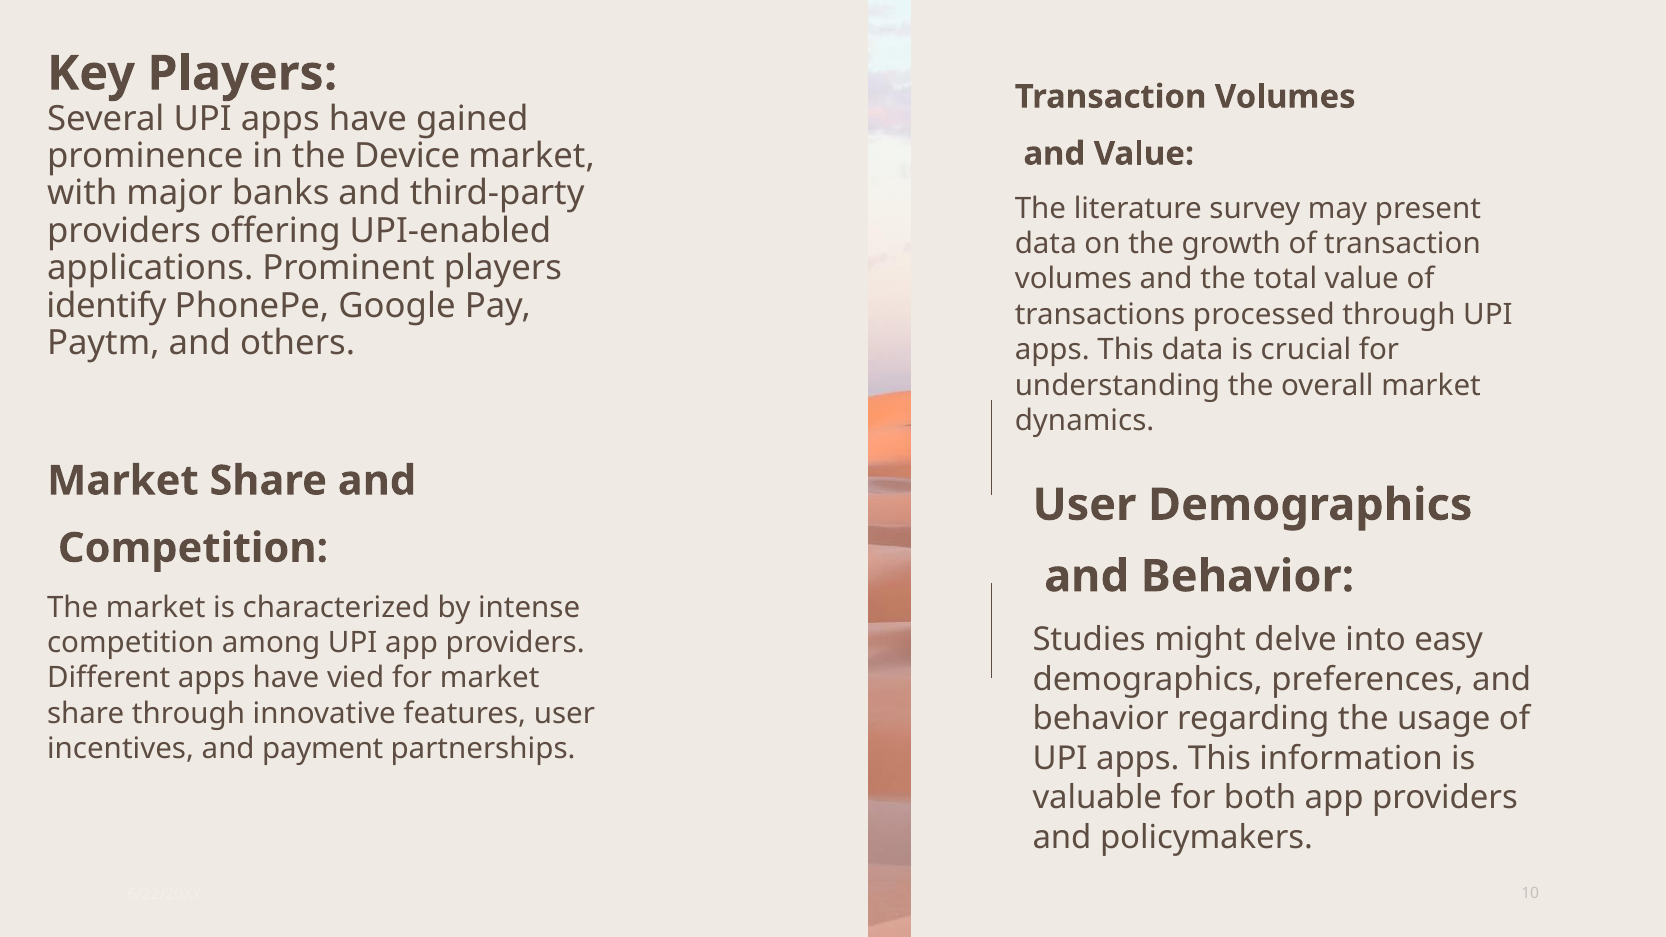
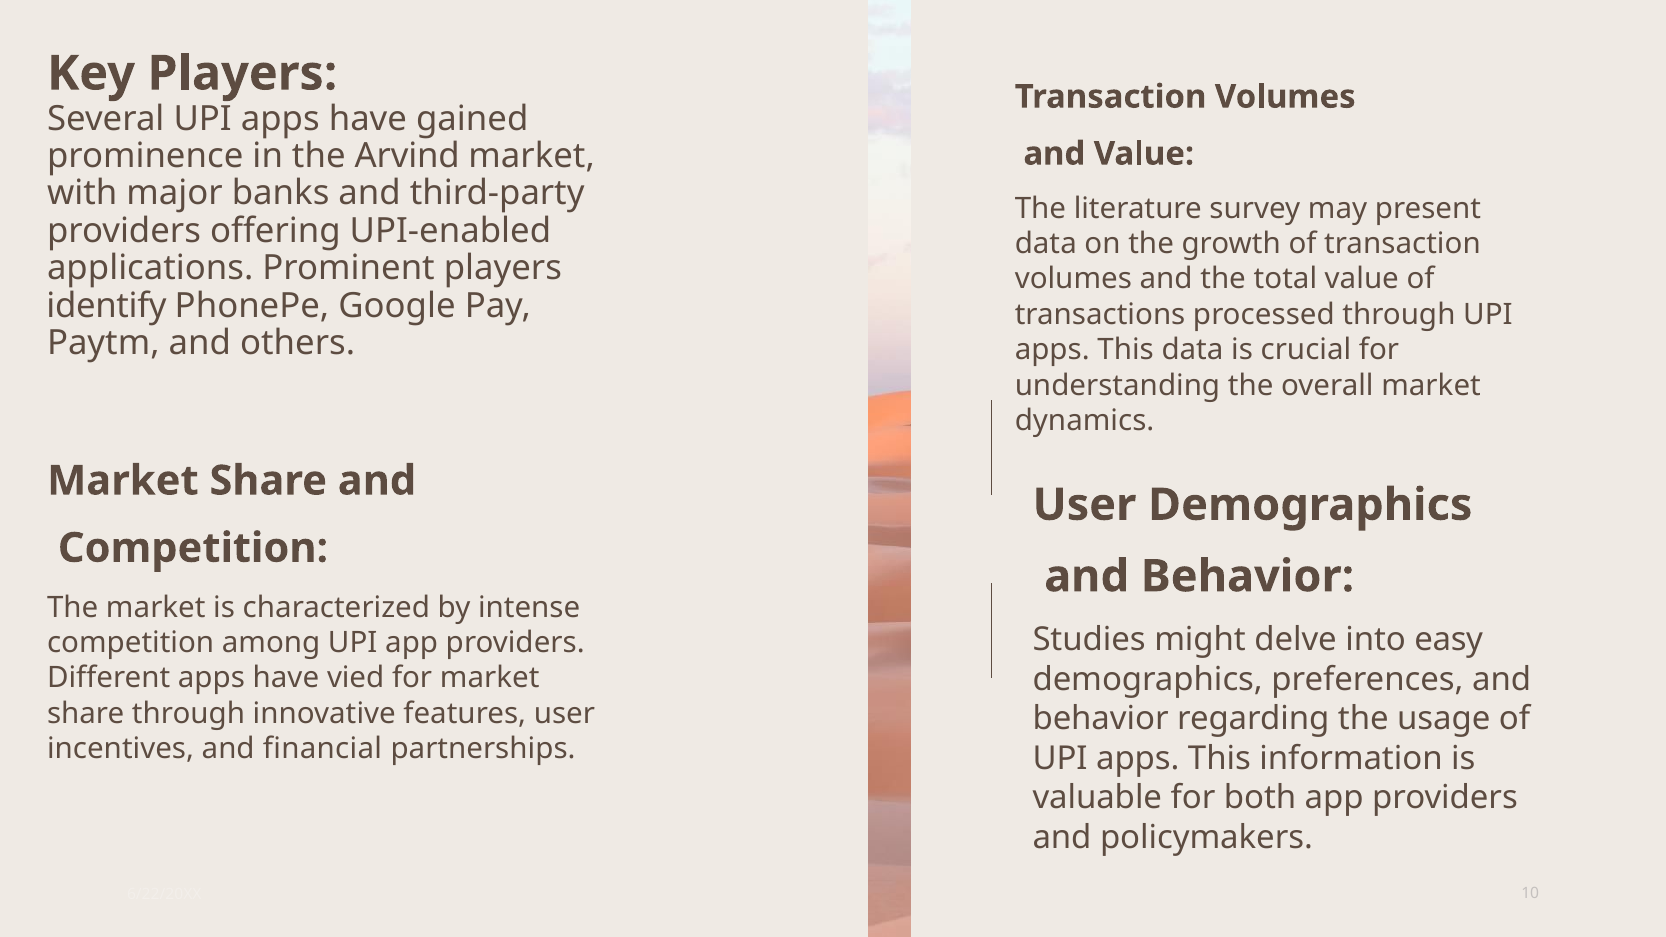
Device: Device -> Arvind (407, 156)
payment: payment -> financial (323, 749)
